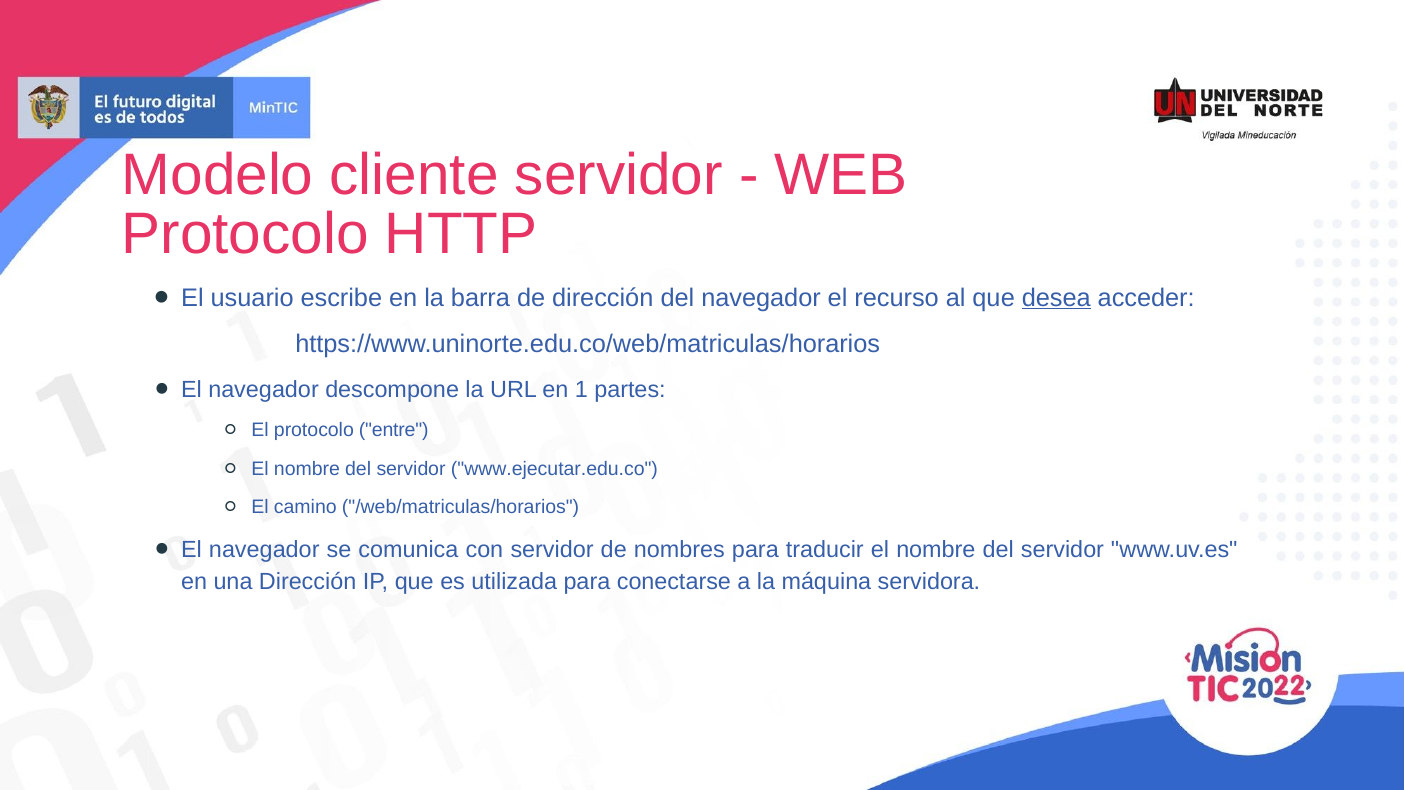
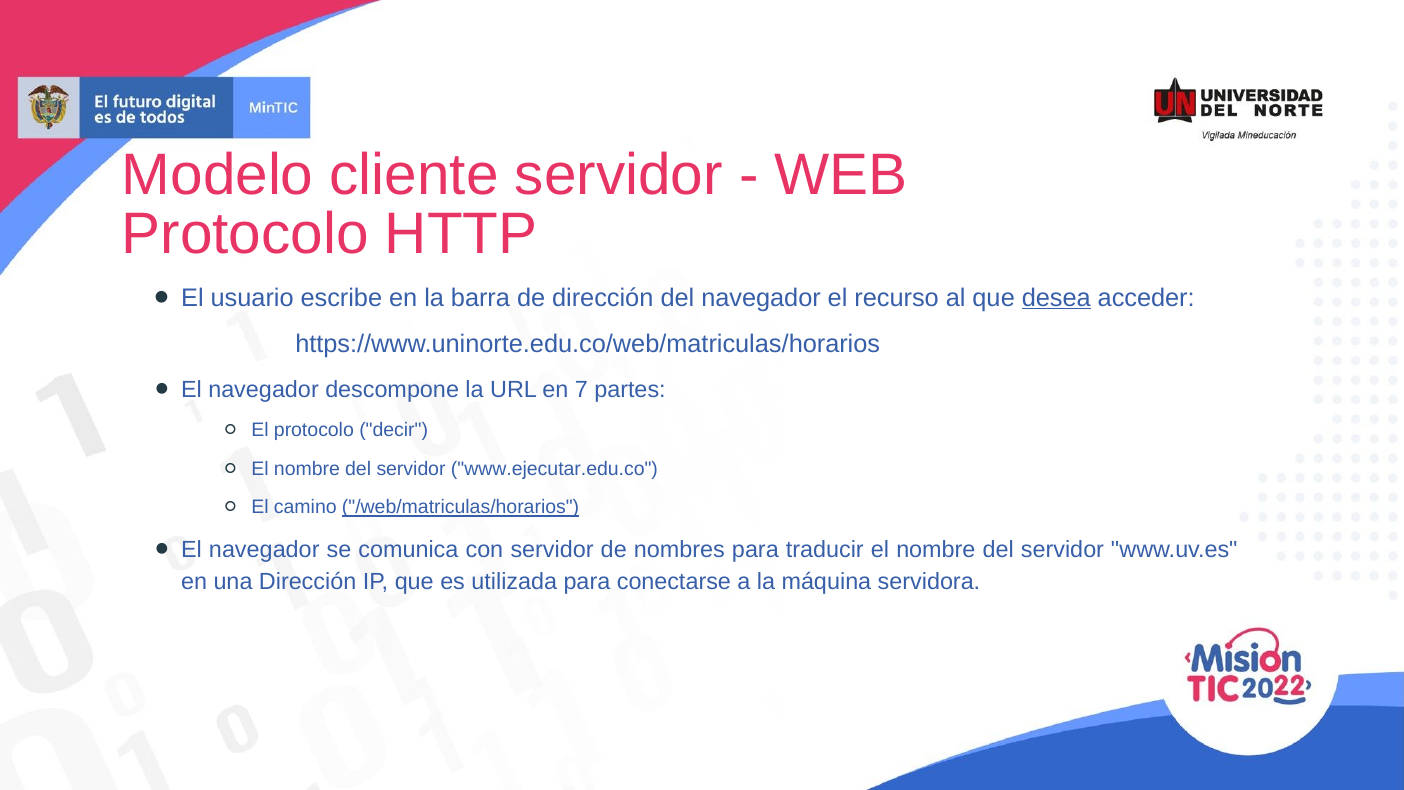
1: 1 -> 7 (581, 389)
entre: entre -> decir (394, 430)
/web/matriculas/horarios underline: none -> present (461, 507)
